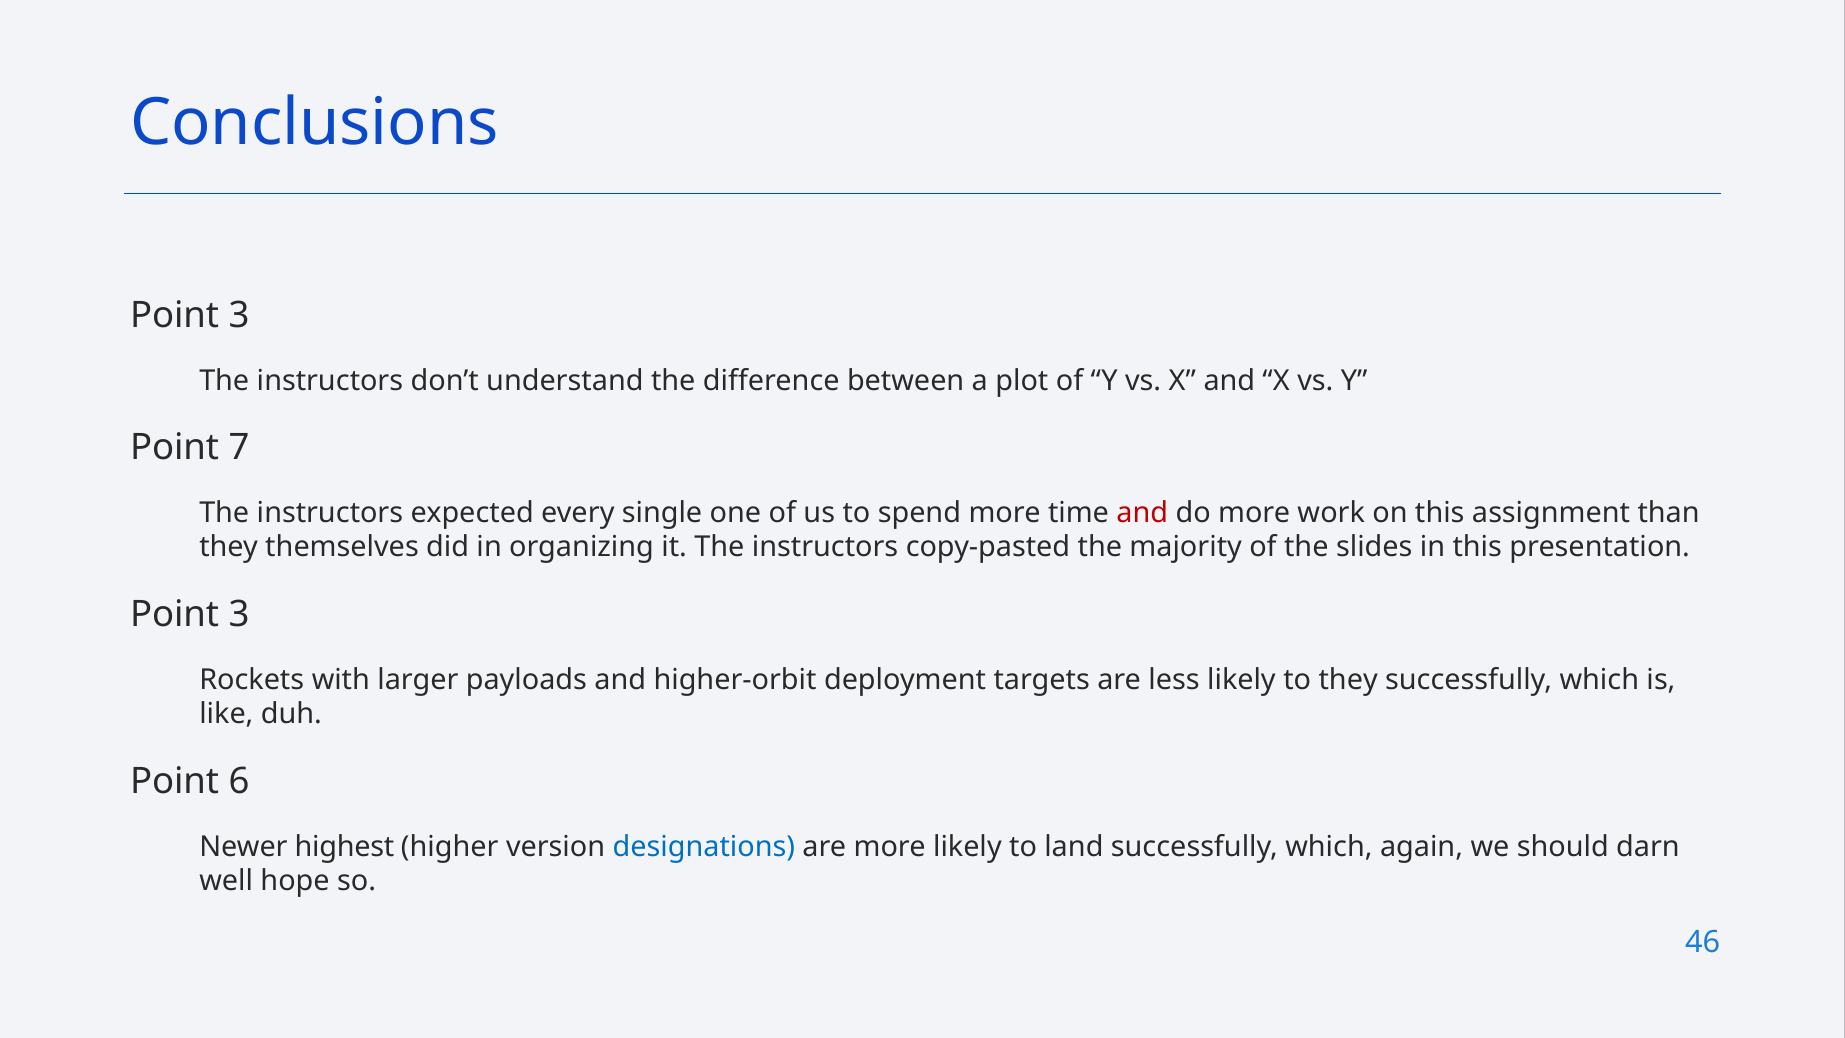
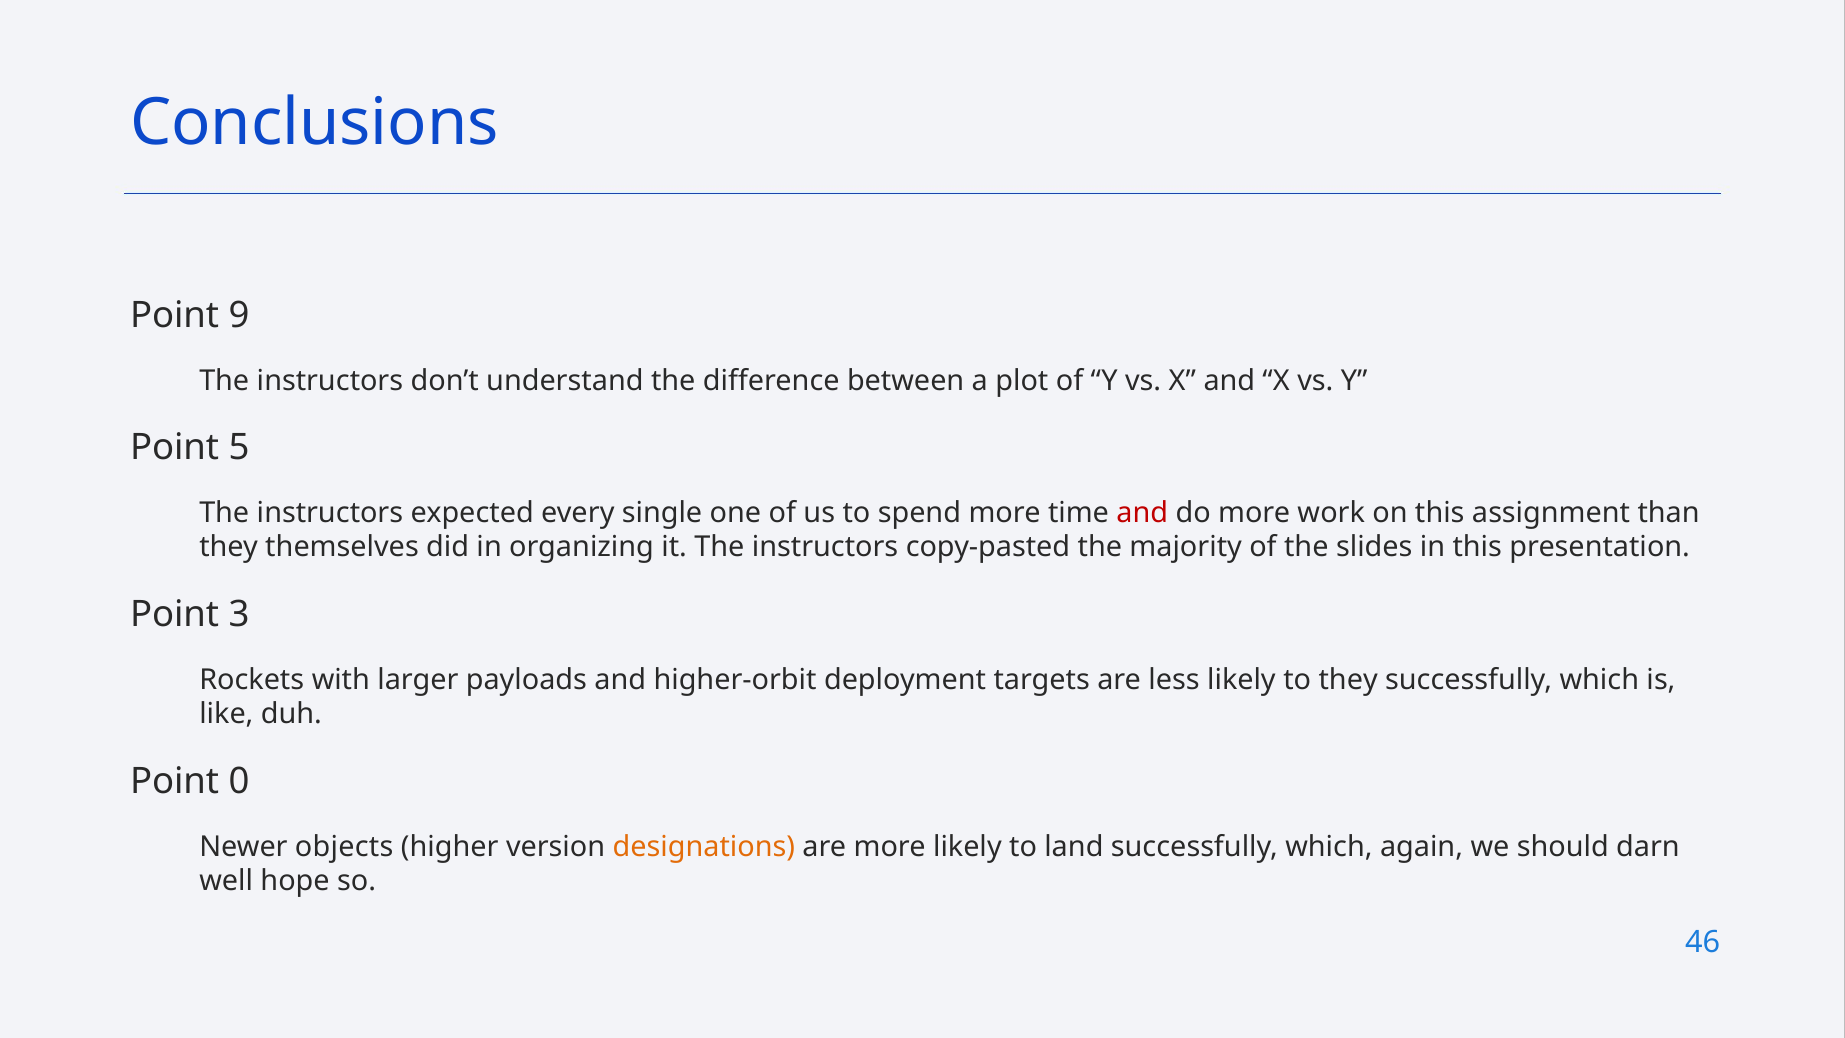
3: 3 -> 9 (239, 315)
7: 7 -> 5 (239, 447)
6: 6 -> 0 (239, 781)
highest: highest -> objects (344, 846)
designations colour: blue -> orange (704, 846)
